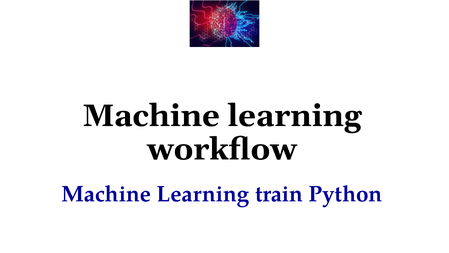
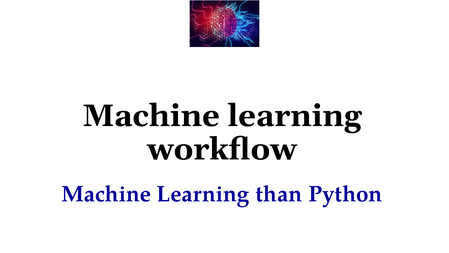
train: train -> than (279, 194)
